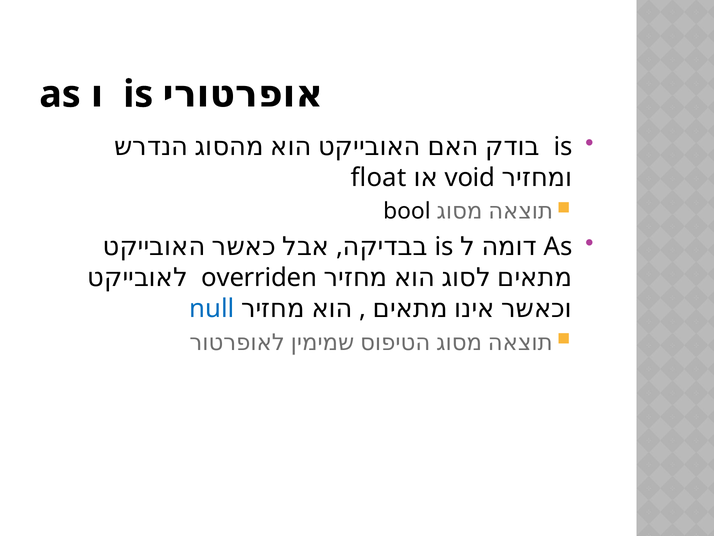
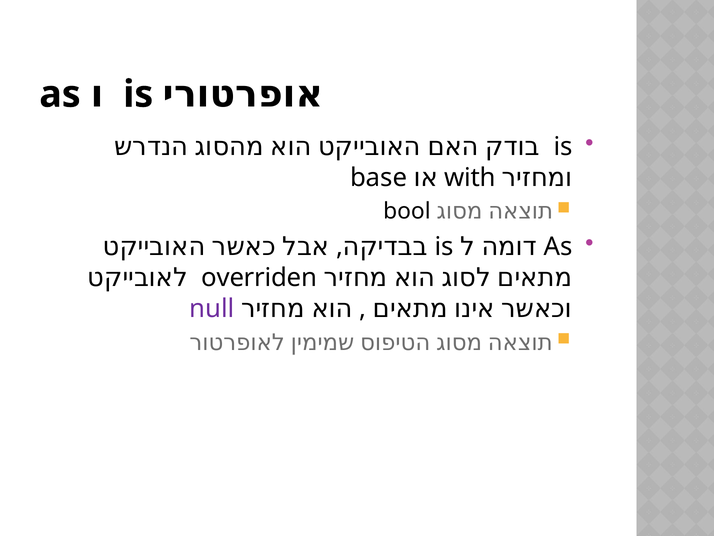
float: float -> base (379, 177)
void: void -> with (470, 177)
null colour: blue -> purple (212, 308)
